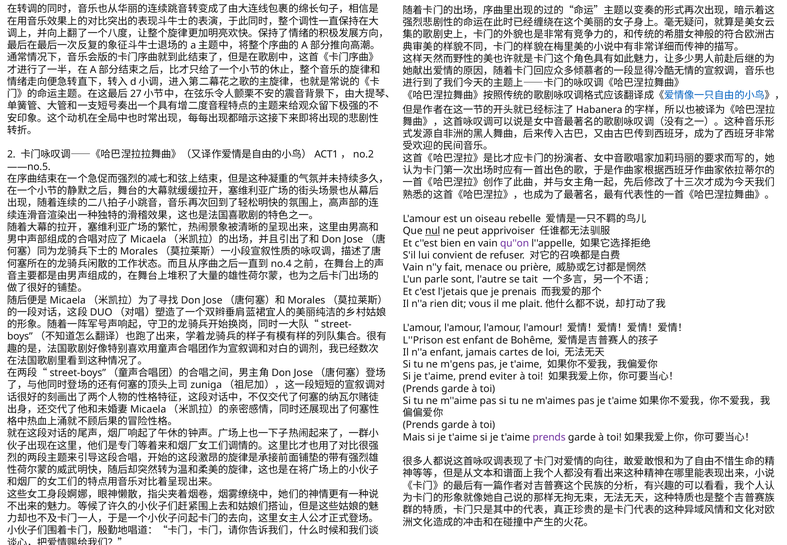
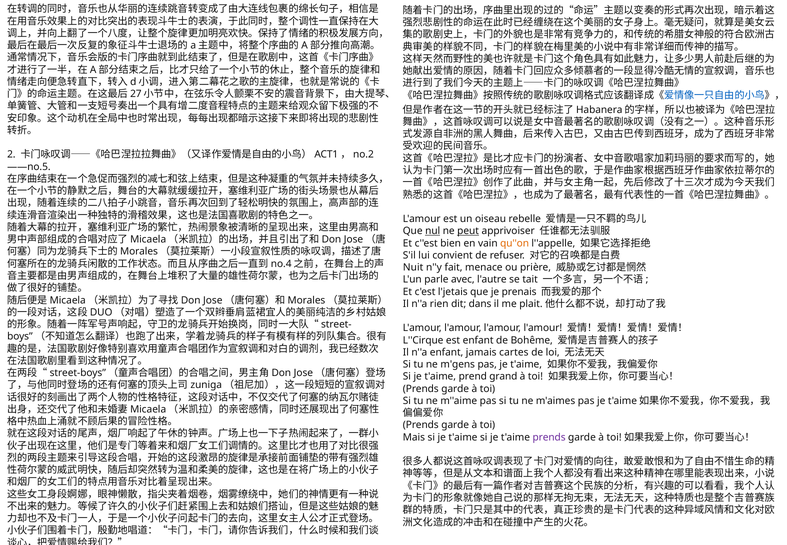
peut underline: none -> present (468, 231)
qu''on colour: purple -> orange (515, 243)
Vain: Vain -> Nuit (413, 267)
sont: sont -> avec (463, 279)
vous: vous -> dans (480, 304)
L''Prison: L''Prison -> L''Cirque (423, 340)
eviter: eviter -> grand (503, 377)
